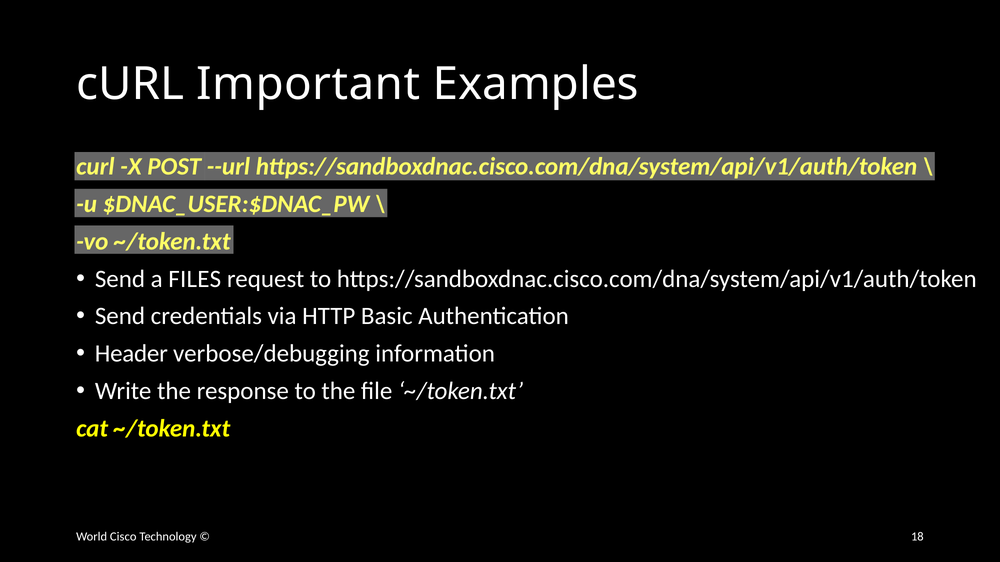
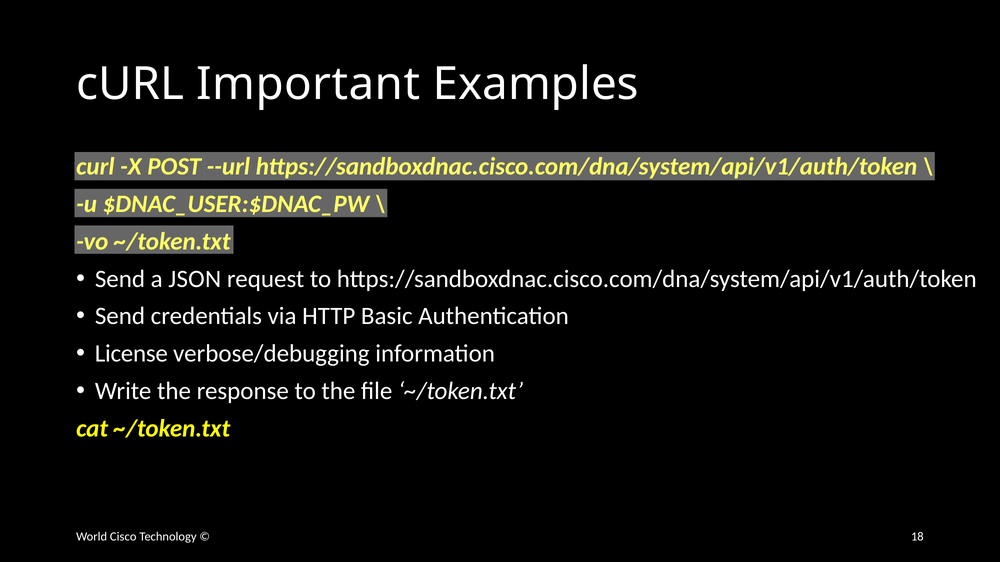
FILES: FILES -> JSON (195, 279)
Header: Header -> License (131, 354)
